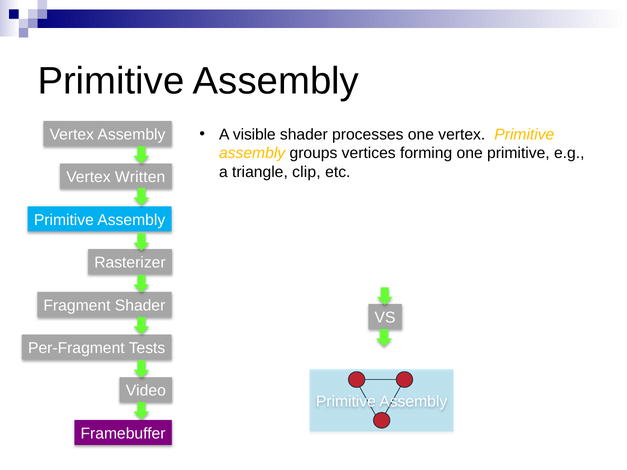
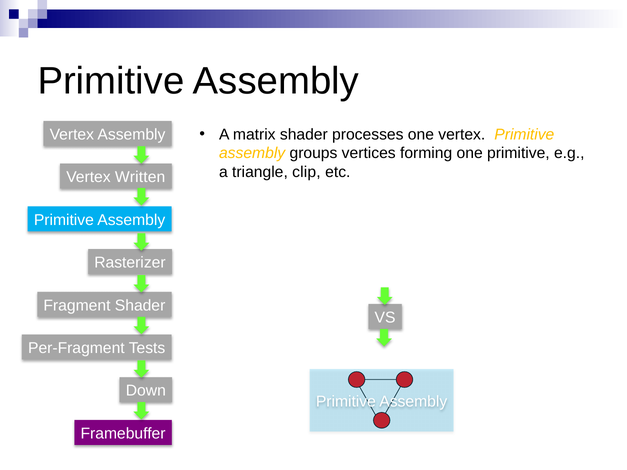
visible: visible -> matrix (254, 135)
Video: Video -> Down (146, 391)
